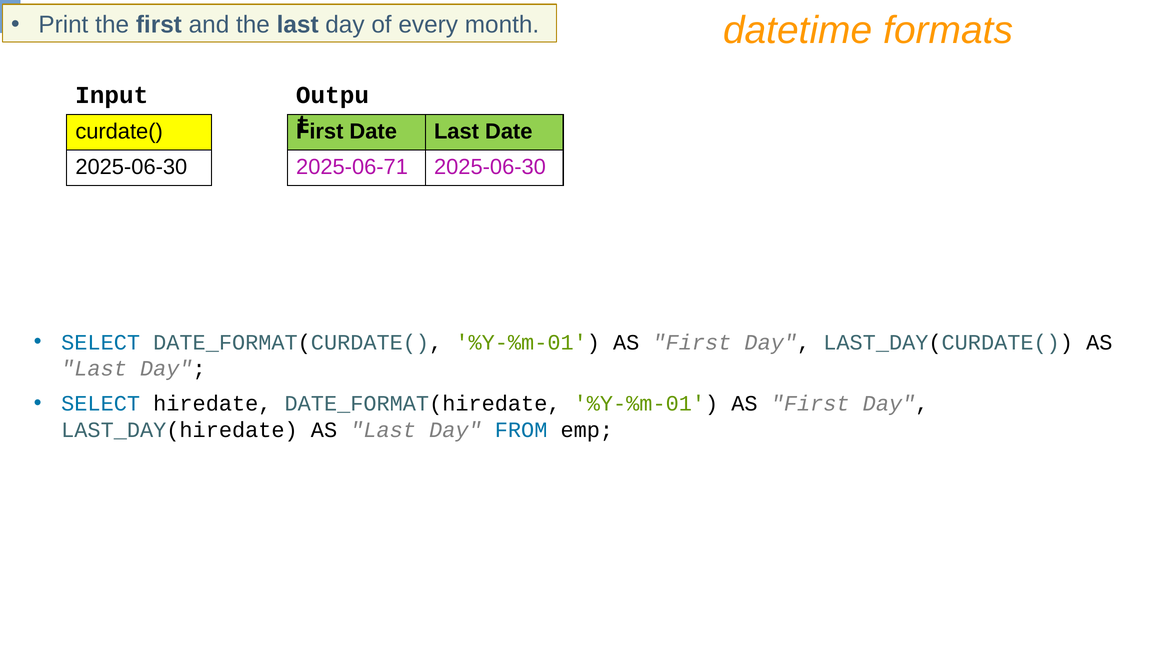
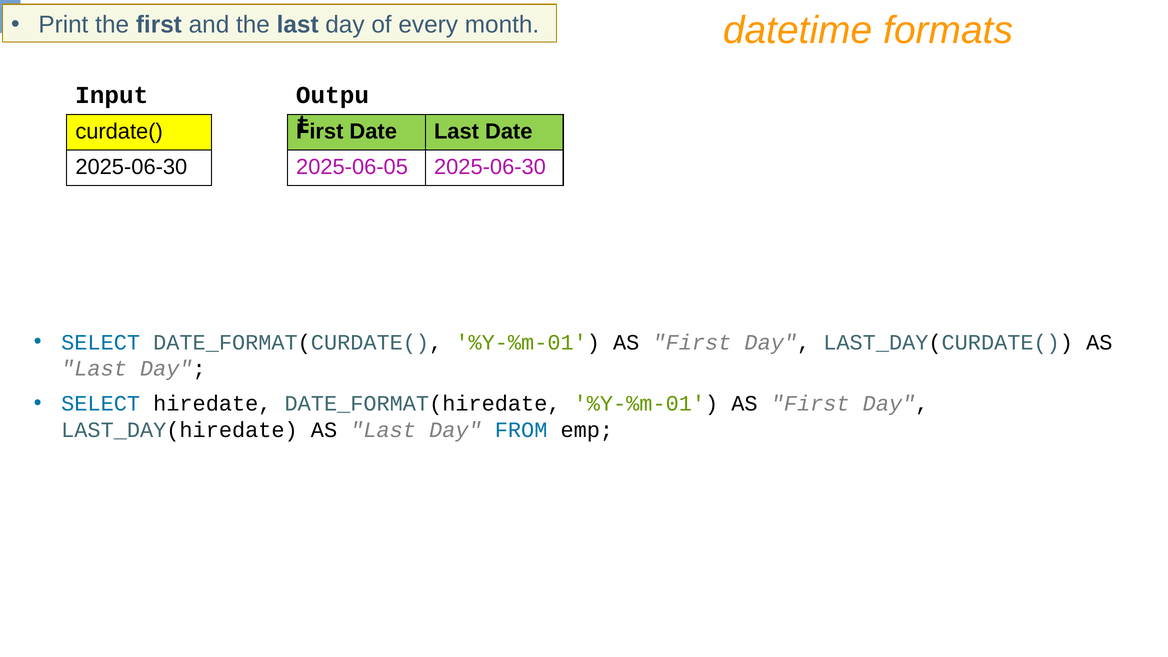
2025-06-71: 2025-06-71 -> 2025-06-05 (352, 167)
